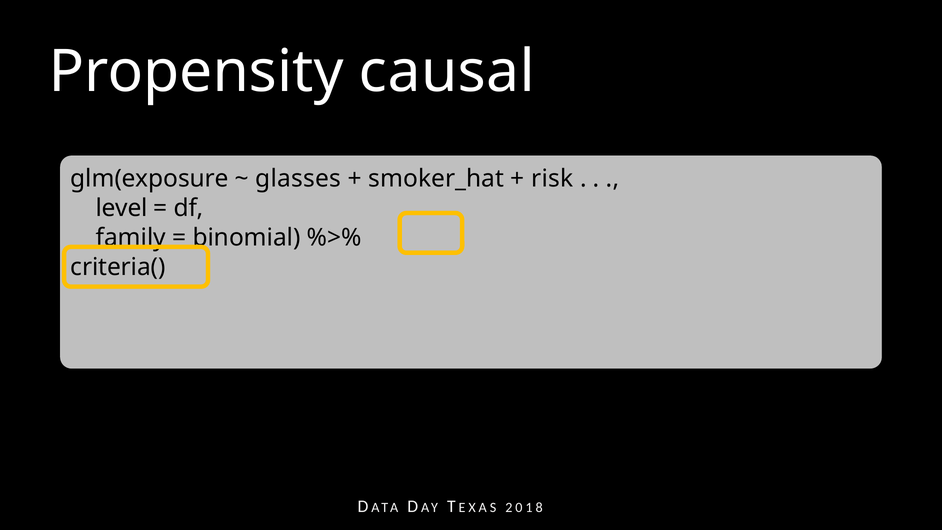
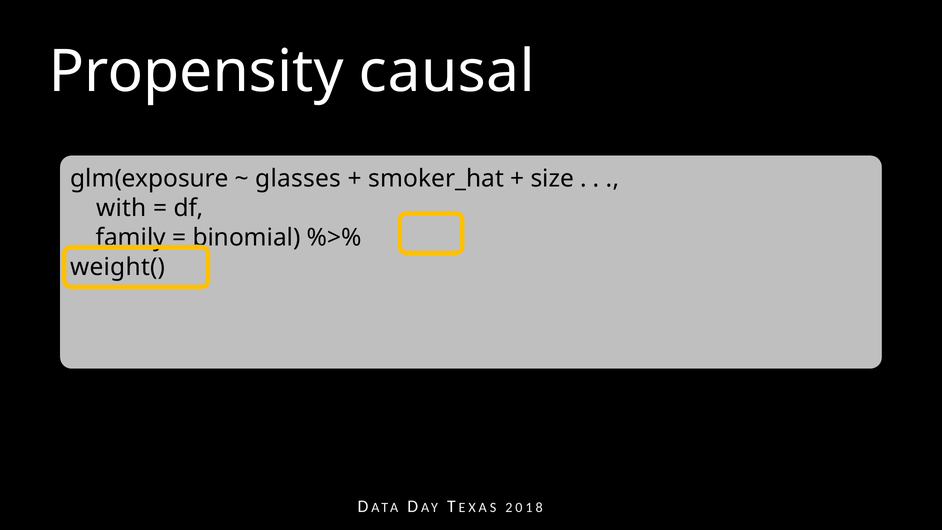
risk: risk -> size (552, 179)
level: level -> with (121, 208)
criteria(: criteria( -> weight( (118, 267)
